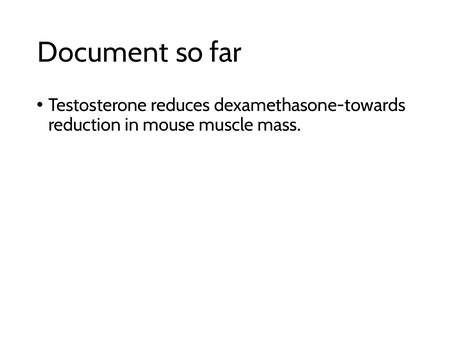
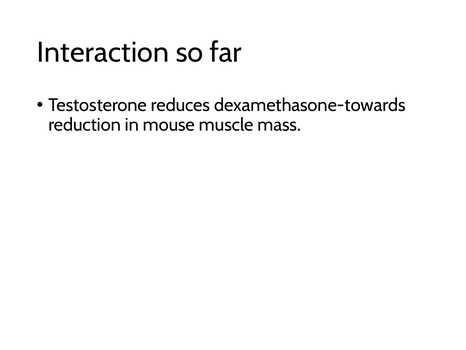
Document: Document -> Interaction (103, 52)
